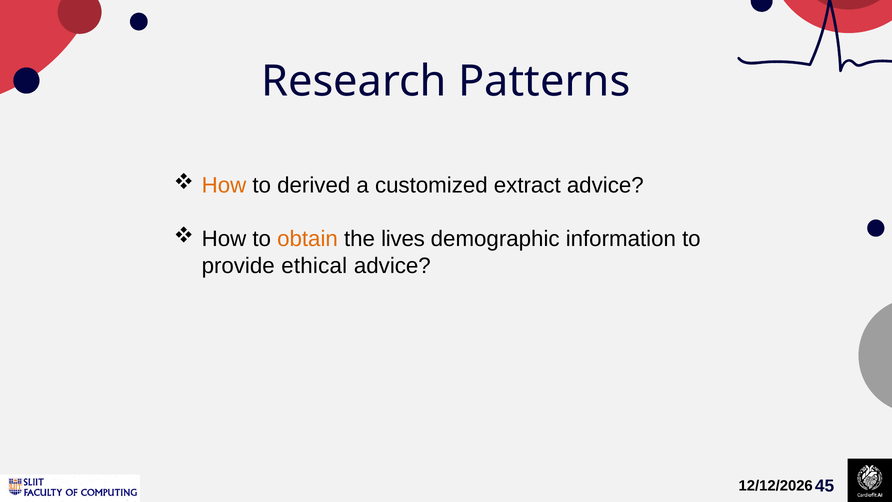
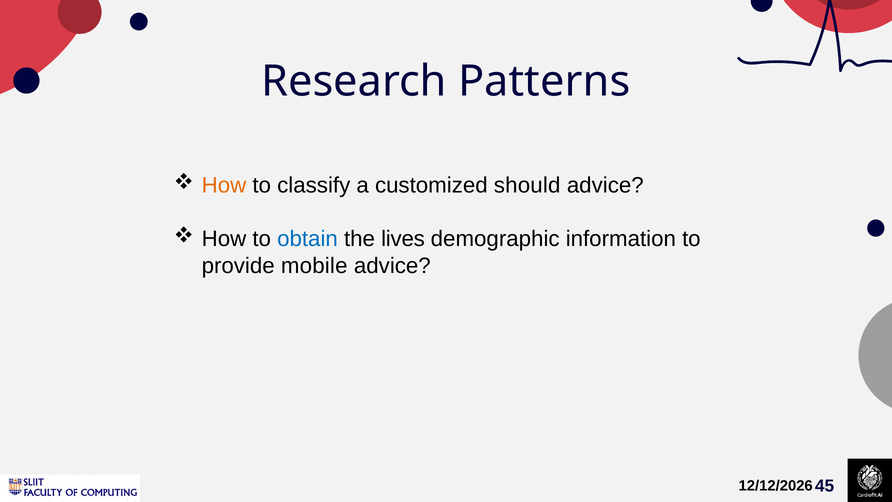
derived: derived -> classify (314, 185)
extract: extract -> should (527, 185)
obtain colour: orange -> blue (308, 239)
ethical: ethical -> mobile (314, 266)
